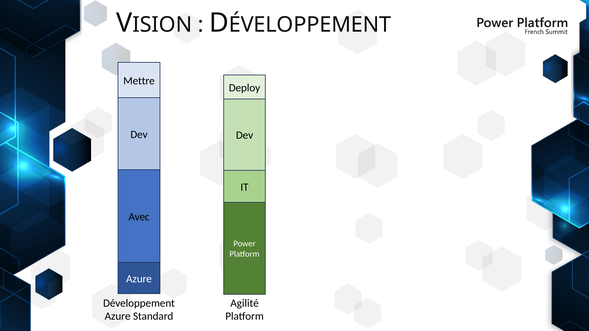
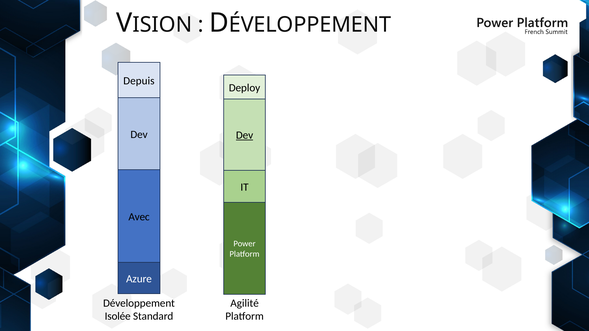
Mettre: Mettre -> Depuis (139, 81)
Dev underline: none -> present (245, 135)
Azure: Azure -> Isolée (118, 317)
